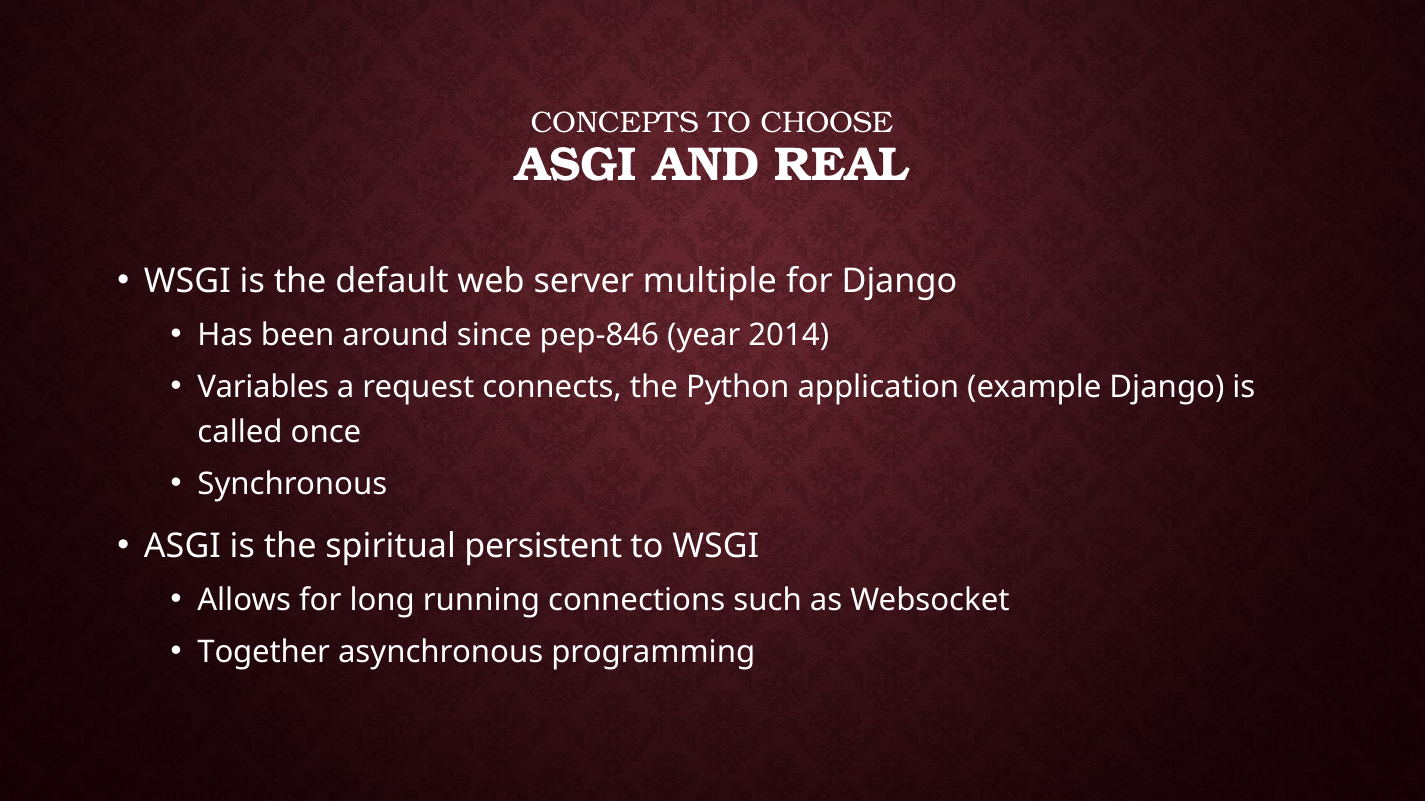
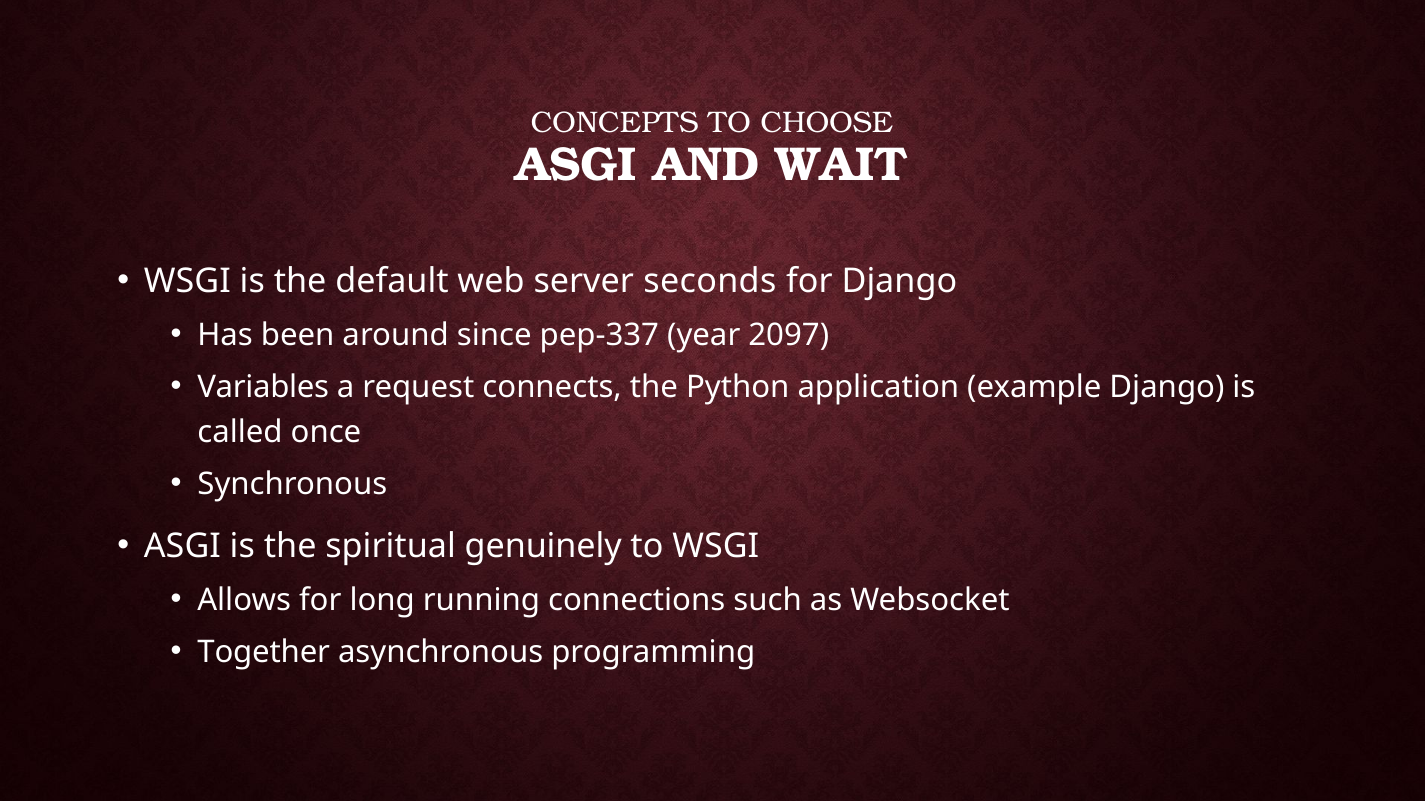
REAL: REAL -> WAIT (842, 164)
multiple: multiple -> seconds (710, 281)
pep-846: pep-846 -> pep-337 (599, 335)
2014: 2014 -> 2097 (789, 335)
persistent: persistent -> genuinely (543, 547)
